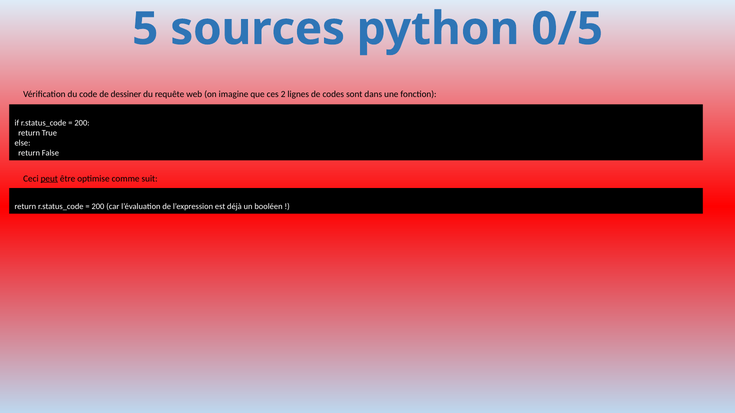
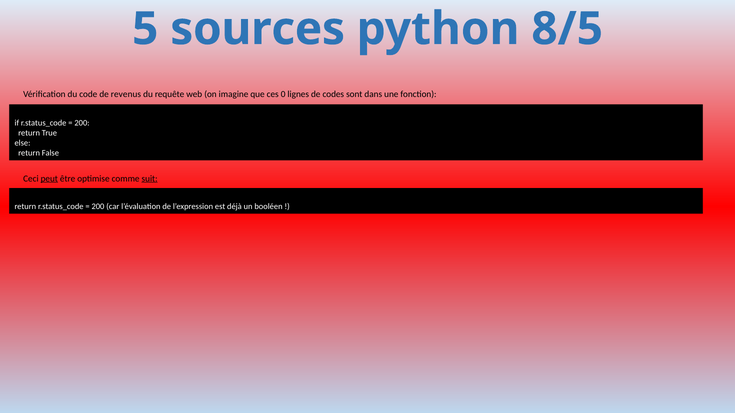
0/5: 0/5 -> 8/5 (567, 29)
dessiner: dessiner -> revenus (126, 94)
2: 2 -> 0 (283, 94)
suit underline: none -> present (150, 179)
